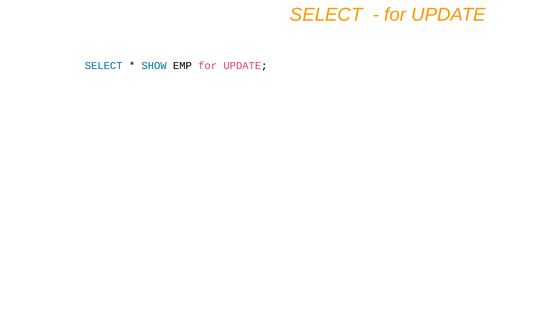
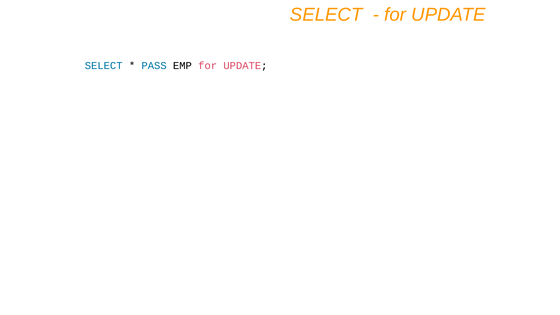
SHOW: SHOW -> PASS (154, 66)
